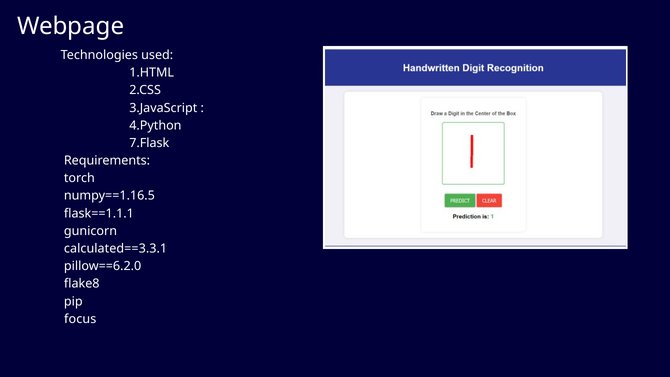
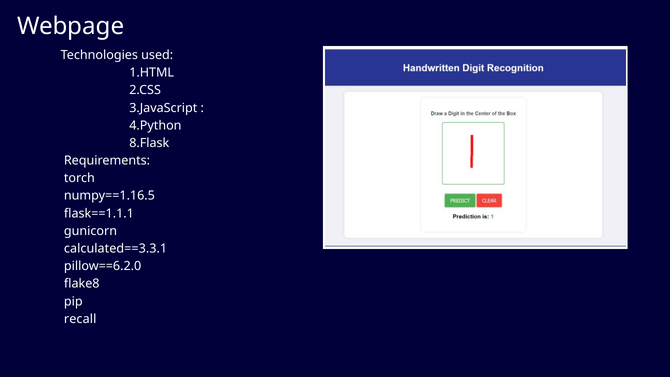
7.Flask: 7.Flask -> 8.Flask (149, 143)
focus: focus -> recall (80, 319)
